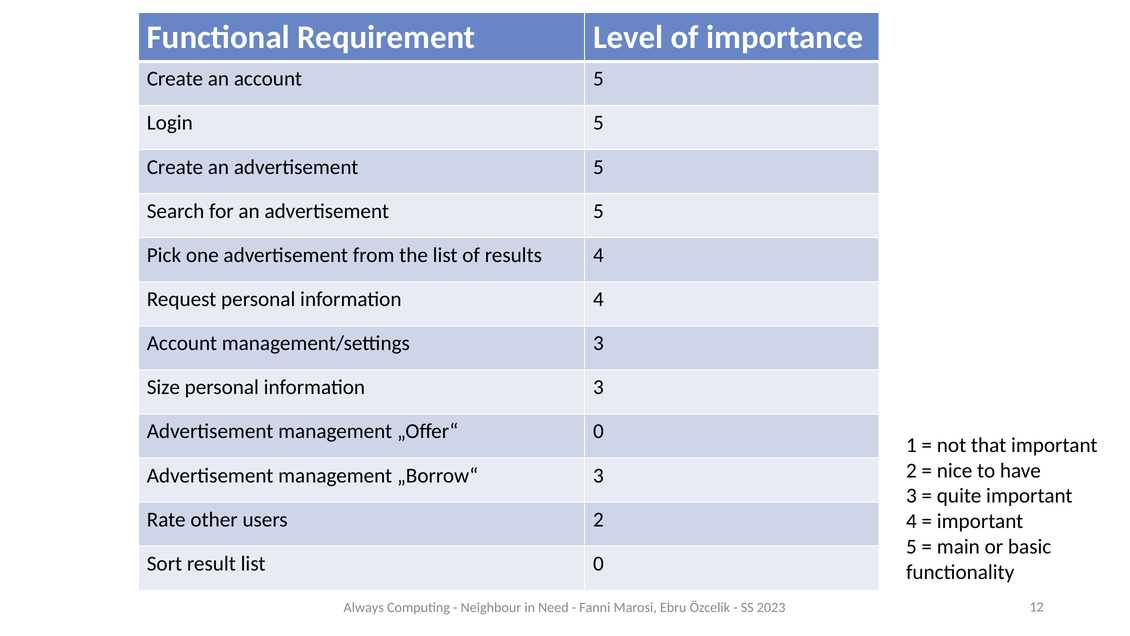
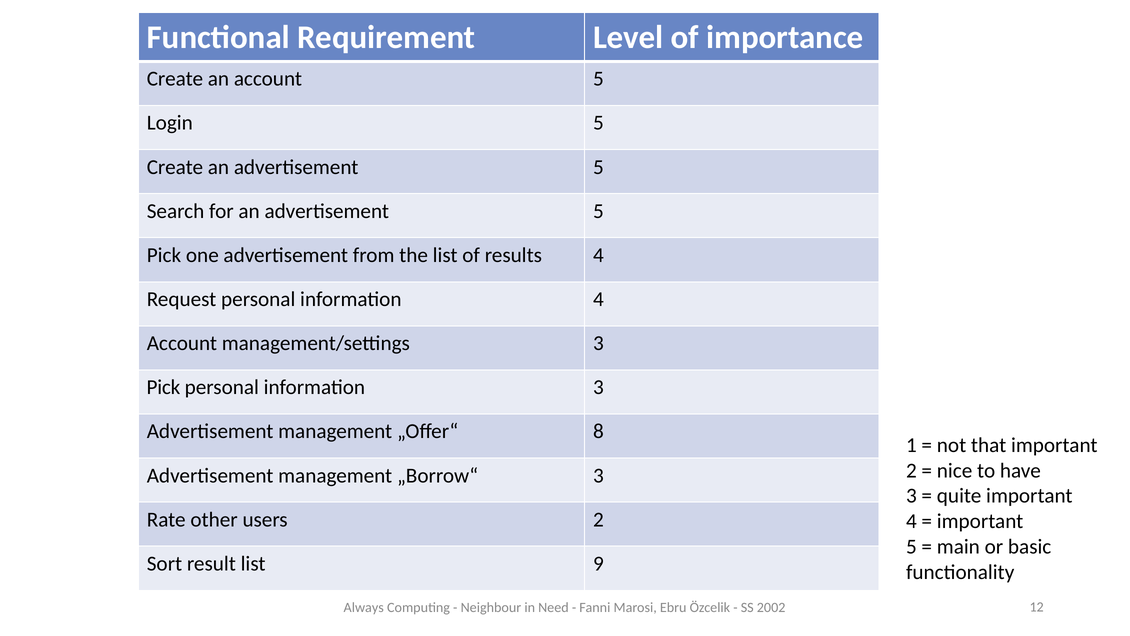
Size: Size -> Pick (163, 387)
„Offer“ 0: 0 -> 8 (598, 431)
list 0: 0 -> 9 (598, 563)
2023: 2023 -> 2002 (771, 607)
